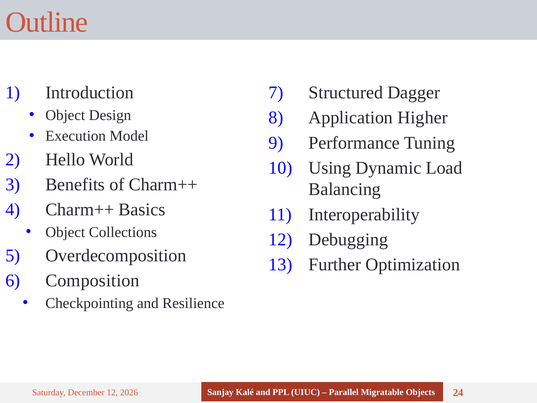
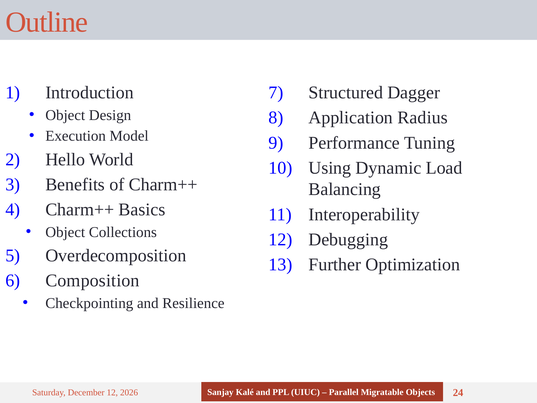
Higher: Higher -> Radius (423, 118)
